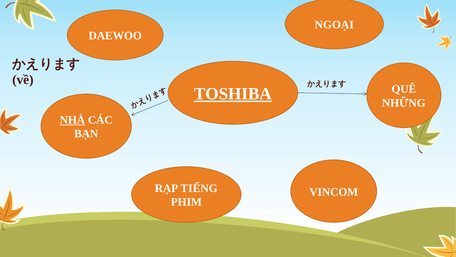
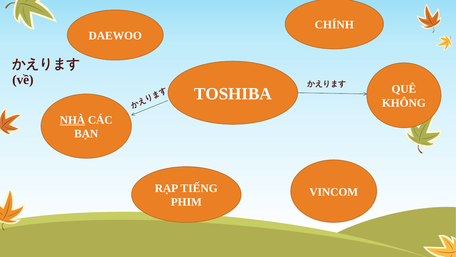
NGOẠI: NGOẠI -> CHÍNH (334, 25)
TOSHIBA underline: present -> none (233, 94)
NHỮNG: NHỮNG -> KHÔNG (404, 103)
